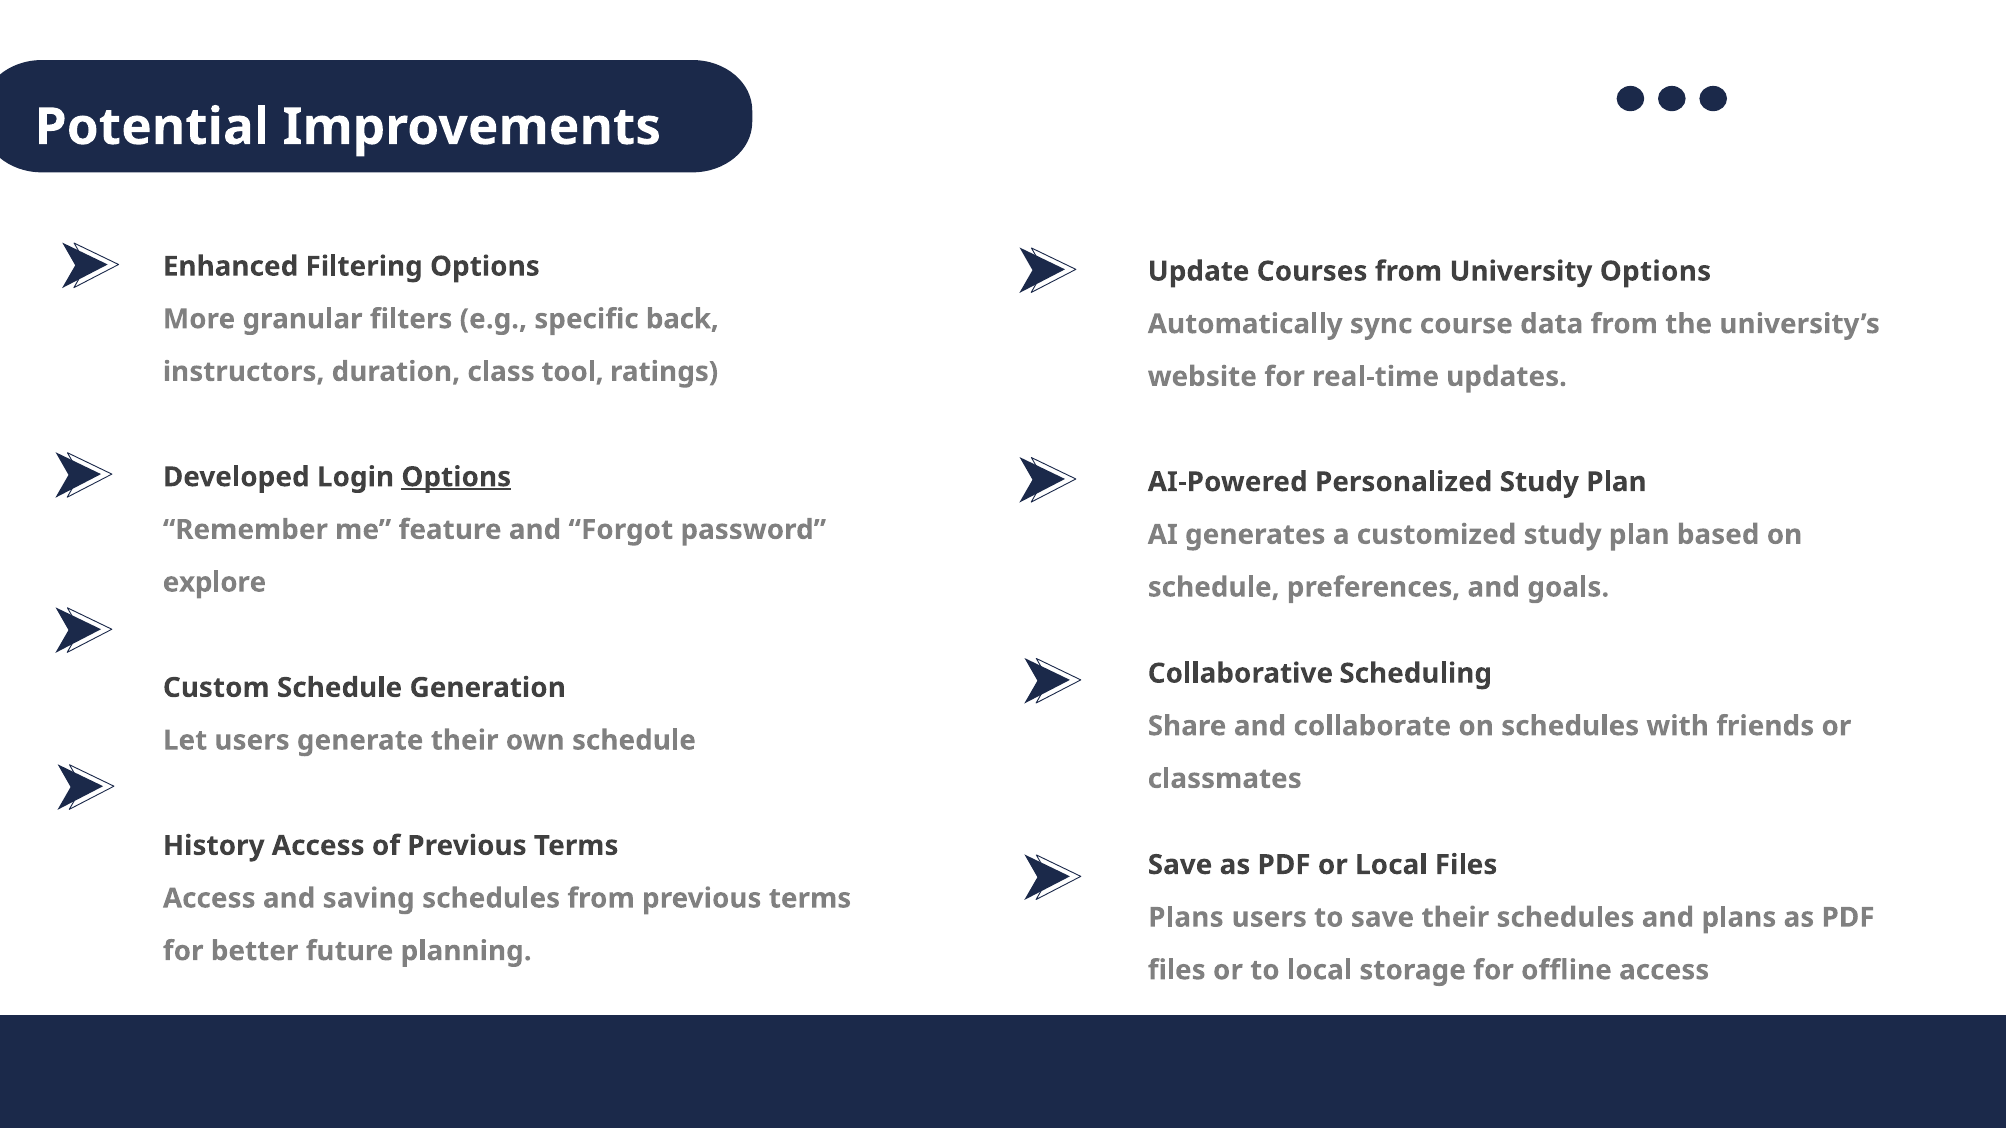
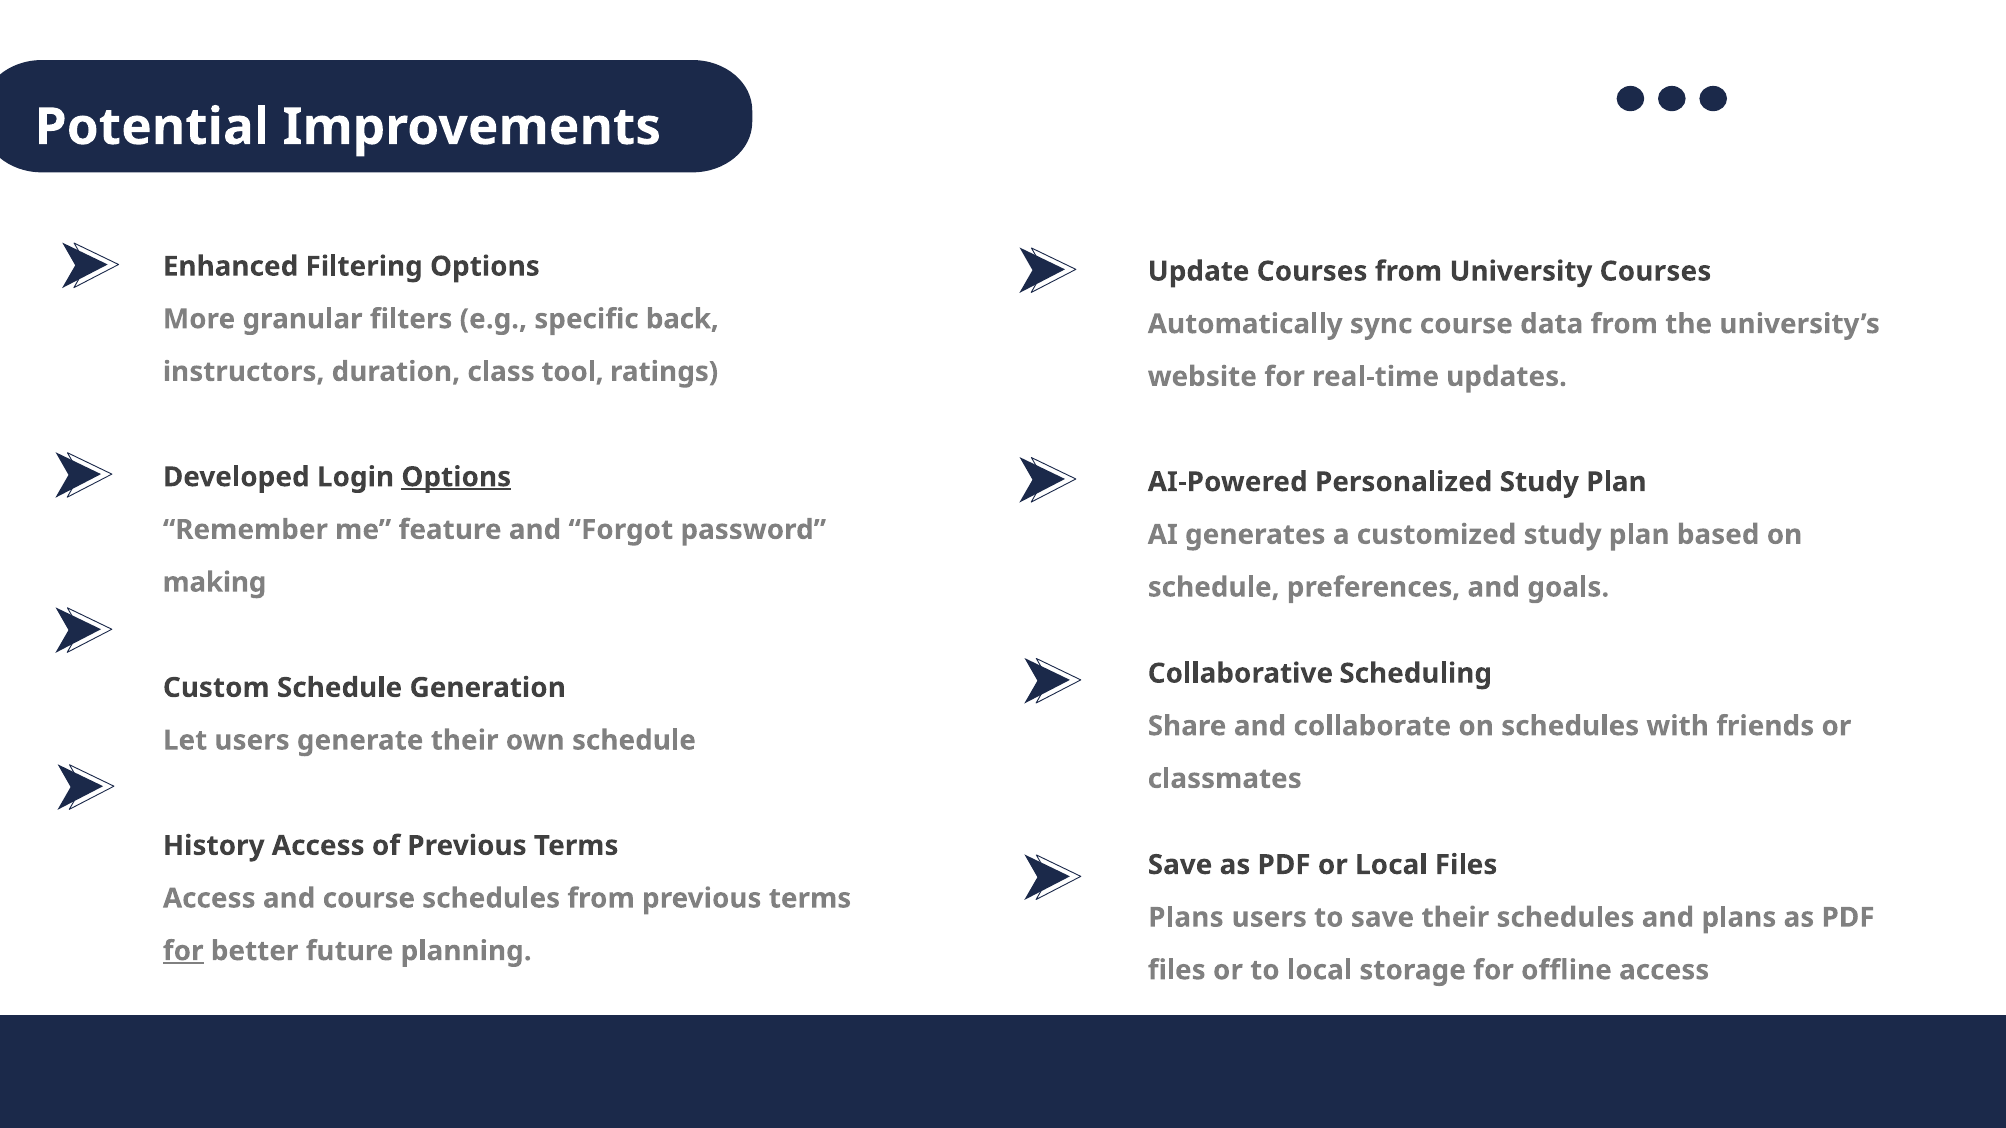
University Options: Options -> Courses (1655, 271)
explore: explore -> making (214, 583)
and saving: saving -> course (369, 899)
for underline: none -> present (183, 951)
